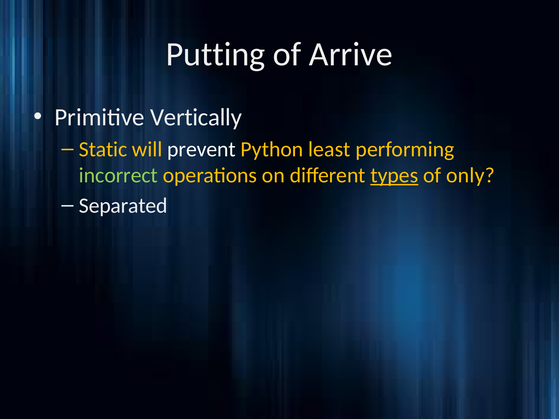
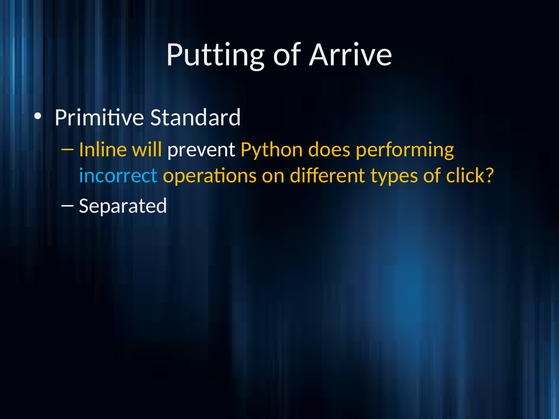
Vertically: Vertically -> Standard (196, 117)
Static: Static -> Inline (103, 149)
least: least -> does (329, 149)
incorrect colour: light green -> light blue (118, 175)
types underline: present -> none (394, 175)
only: only -> click (471, 175)
